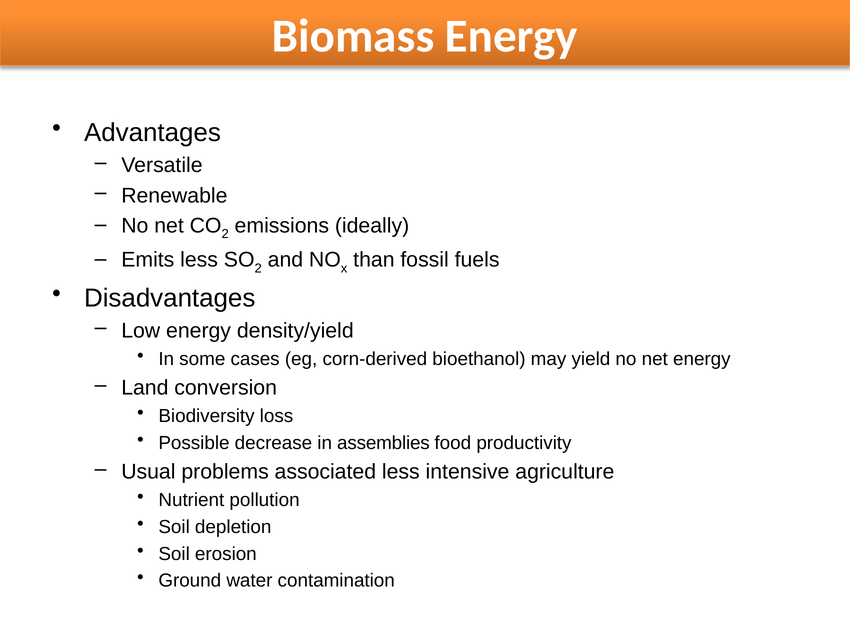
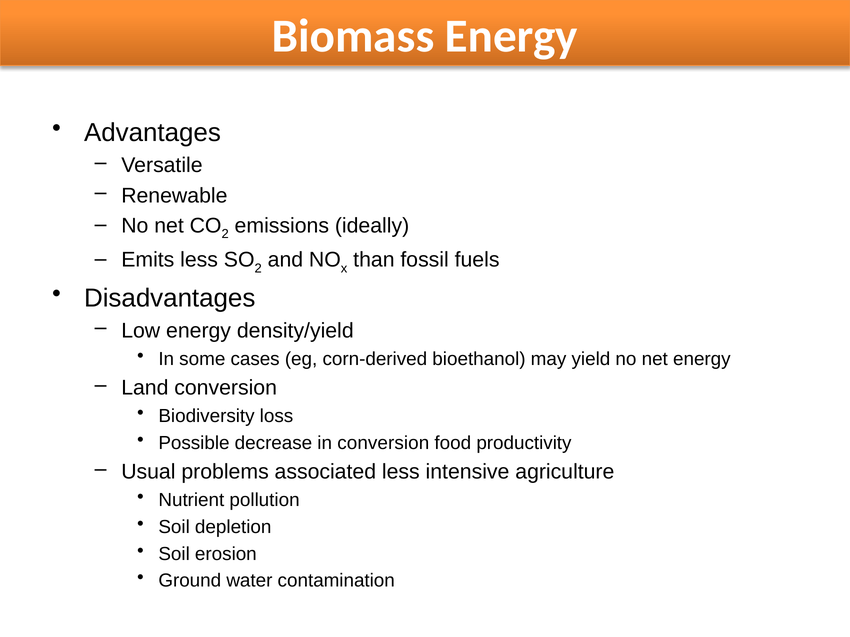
in assemblies: assemblies -> conversion (383, 443)
